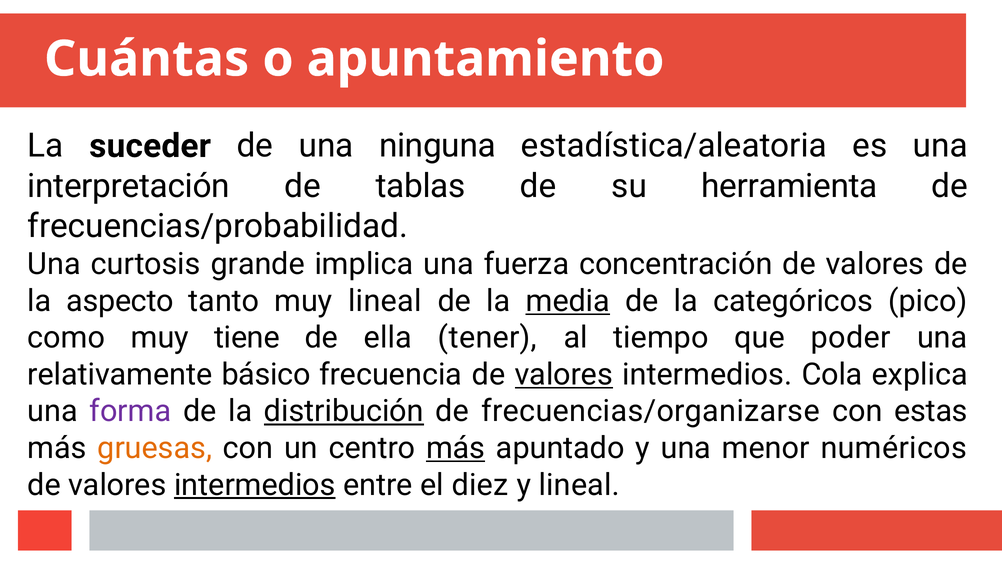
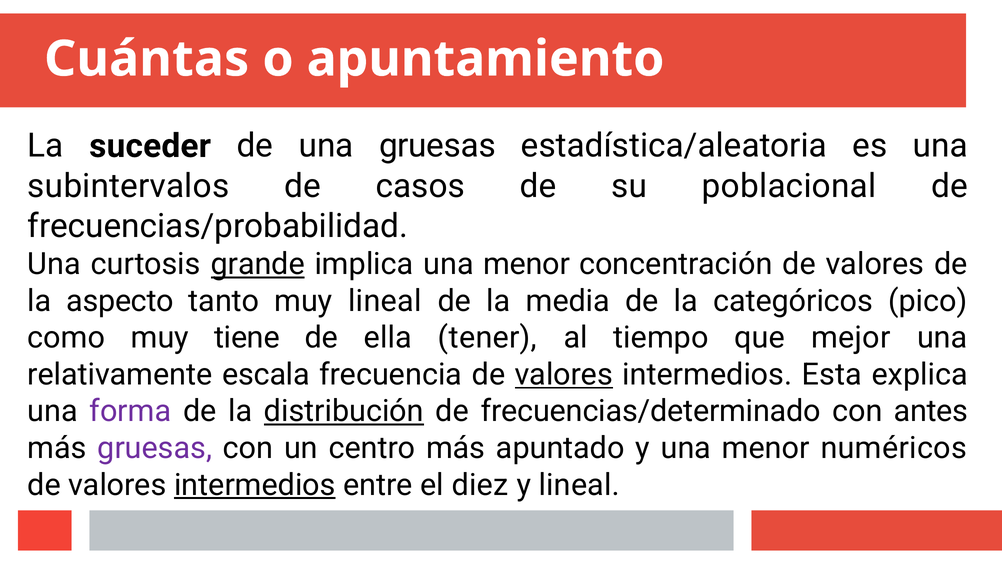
una ninguna: ninguna -> gruesas (437, 146)
interpretación: interpretación -> subintervalos (128, 186)
tablas: tablas -> casos (420, 186)
herramienta: herramienta -> poblacional (789, 186)
grande underline: none -> present (258, 264)
implica una fuerza: fuerza -> menor (527, 264)
media underline: present -> none (568, 301)
poder: poder -> mejor (851, 338)
básico: básico -> escala (266, 374)
Cola: Cola -> Esta (832, 374)
frecuencias/organizarse: frecuencias/organizarse -> frecuencias/determinado (651, 411)
estas: estas -> antes (931, 411)
gruesas colour: orange -> purple (155, 448)
más underline: present -> none (456, 448)
